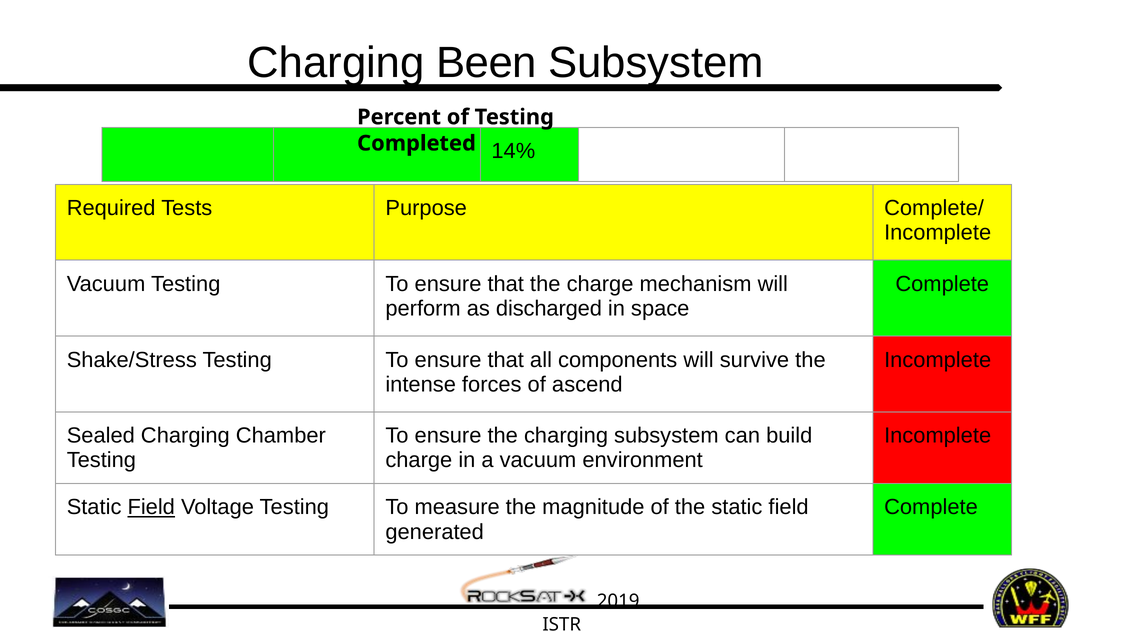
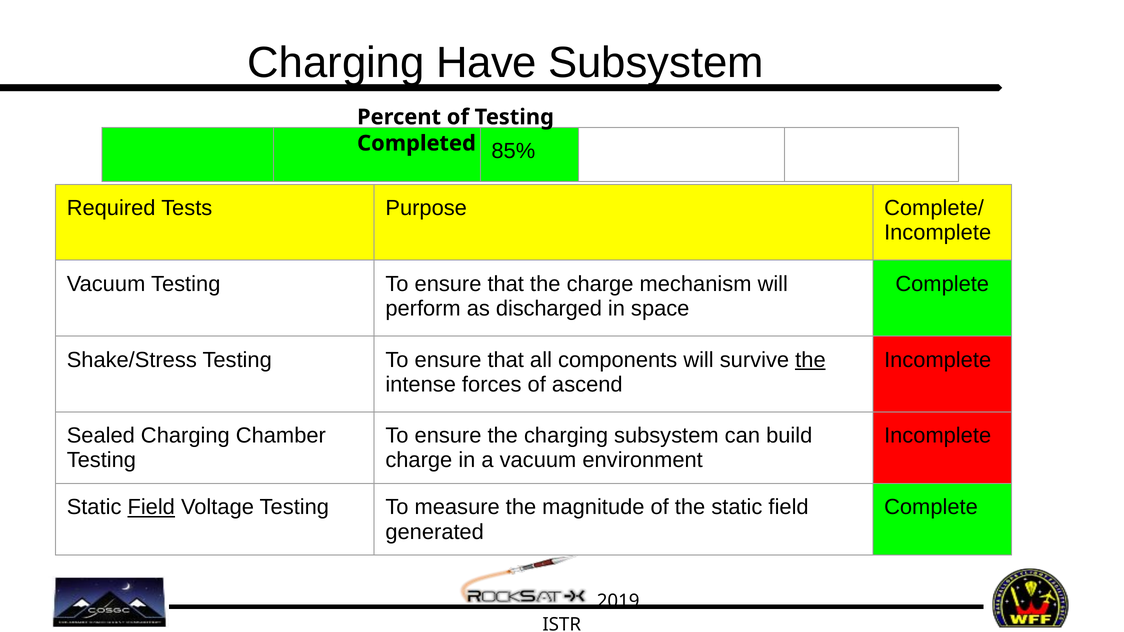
Been: Been -> Have (486, 63)
14%: 14% -> 85% (513, 151)
the underline: none -> present (810, 360)
